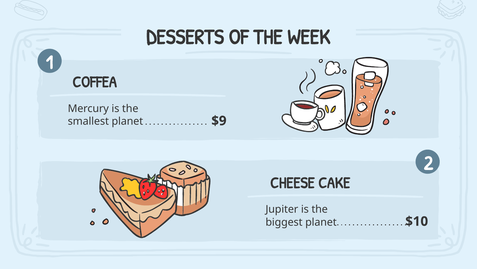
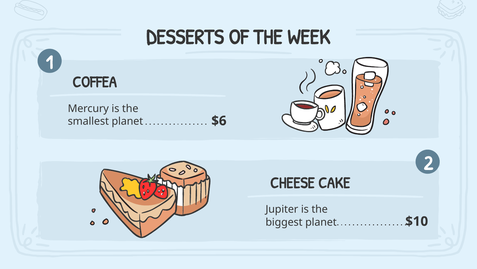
$9: $9 -> $6 (219, 121)
